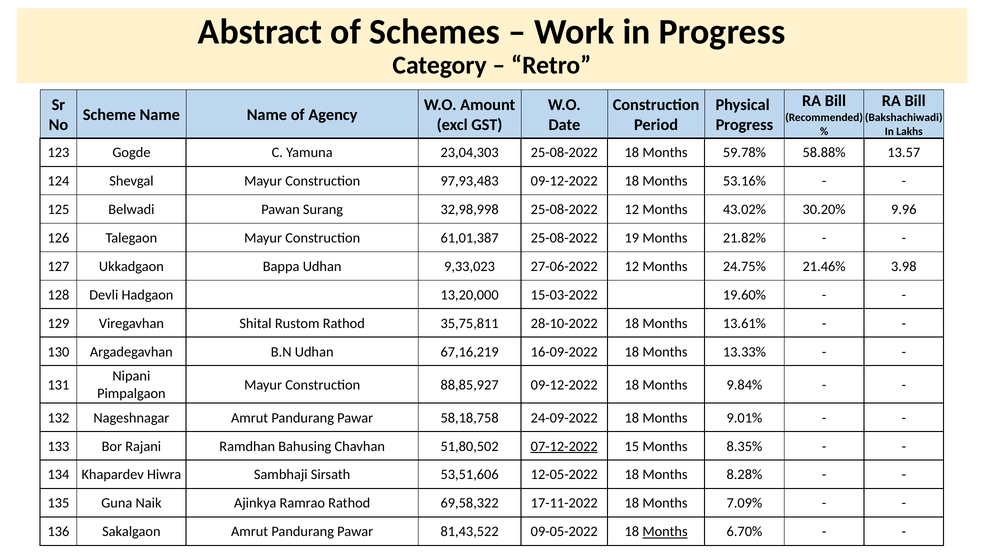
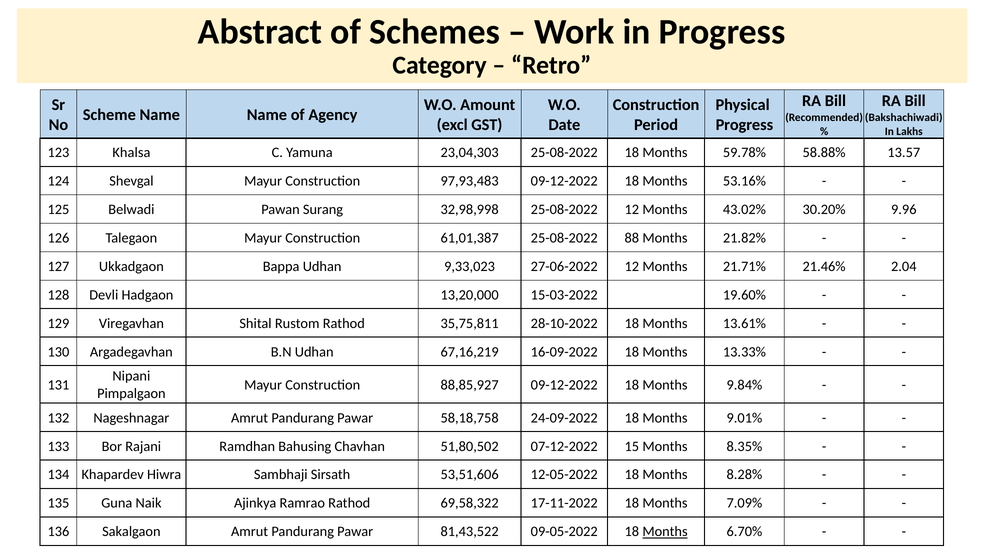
Gogde: Gogde -> Khalsa (131, 153)
19: 19 -> 88 (632, 238)
24.75%: 24.75% -> 21.71% (744, 266)
3.98: 3.98 -> 2.04 (904, 266)
07-12-2022 underline: present -> none (564, 446)
